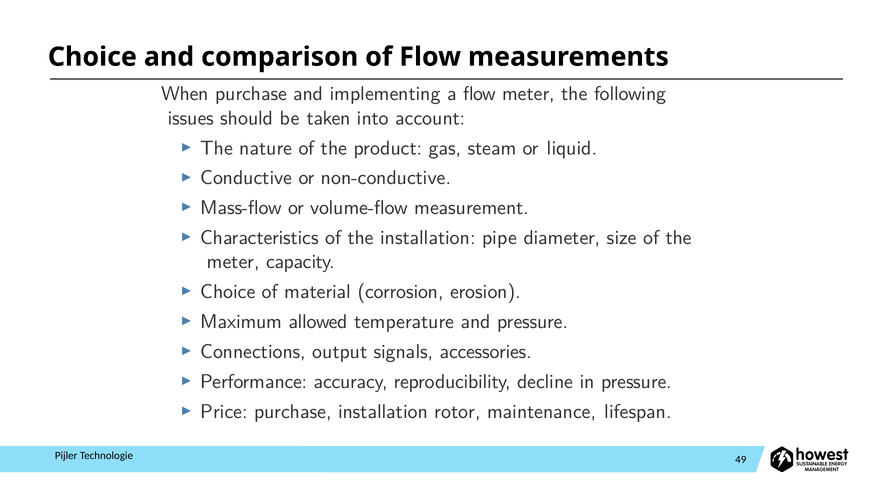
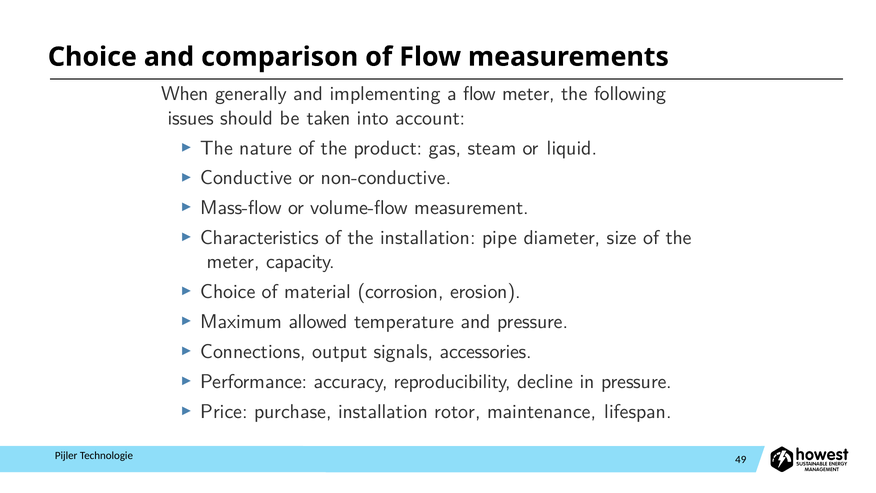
When purchase: purchase -> generally (251, 94)
